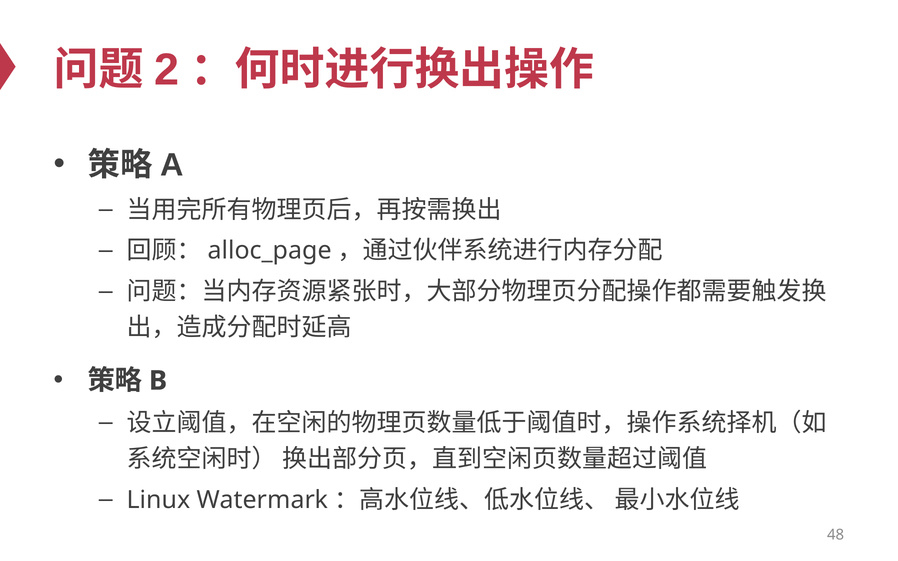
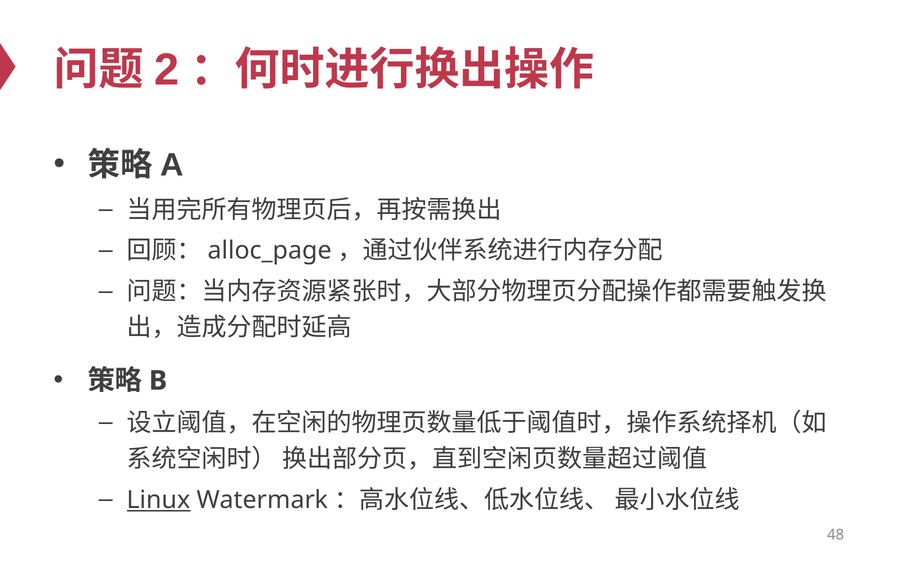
Linux underline: none -> present (159, 500)
